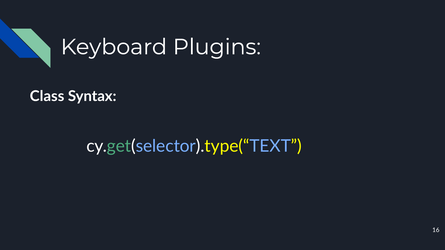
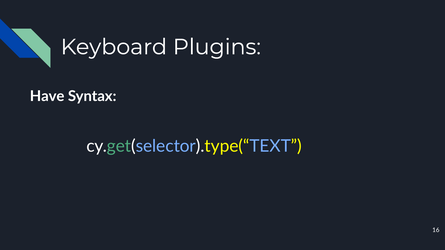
Class: Class -> Have (47, 96)
